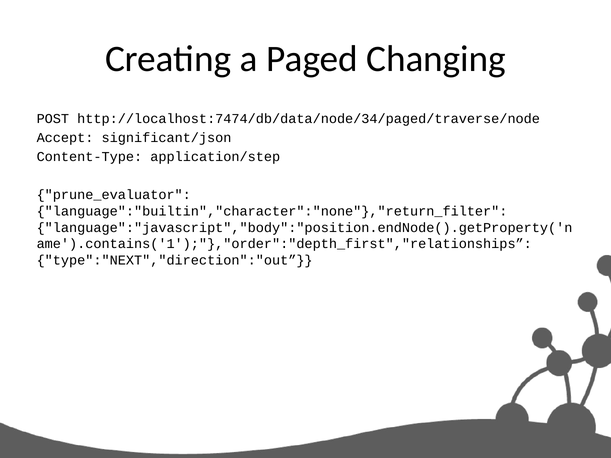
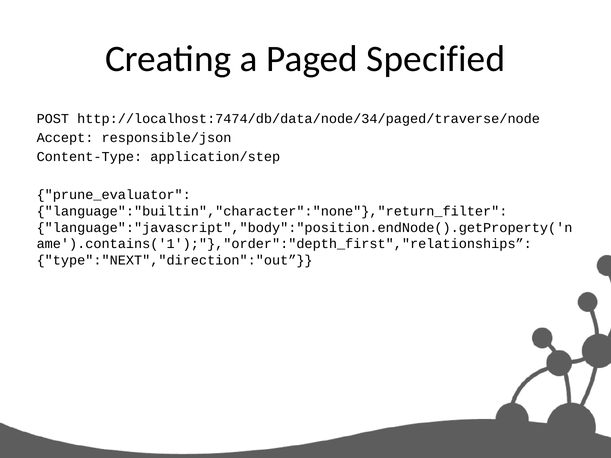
Changing: Changing -> Specified (436, 59)
significant/json: significant/json -> responsible/json (167, 138)
